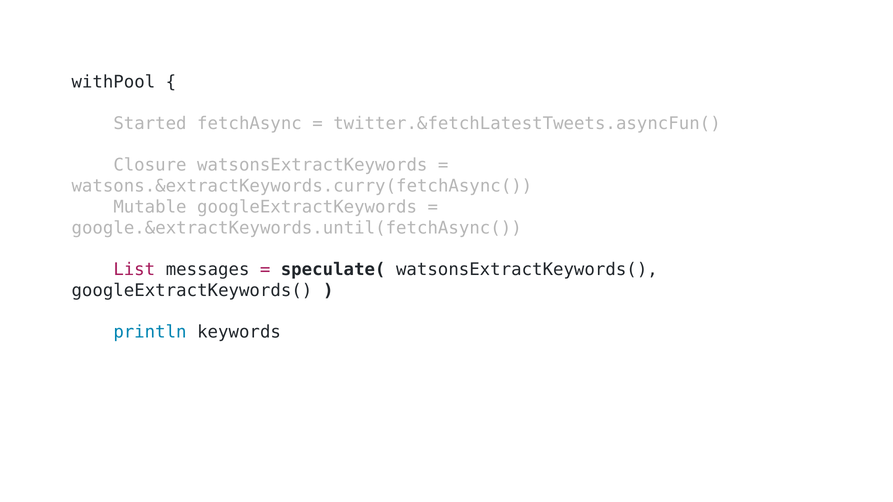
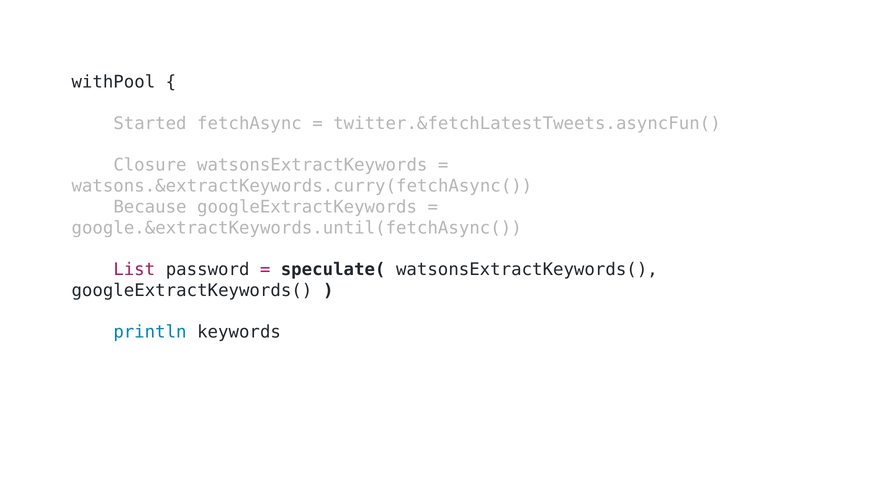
Mutable: Mutable -> Because (150, 207)
messages: messages -> password (208, 270)
